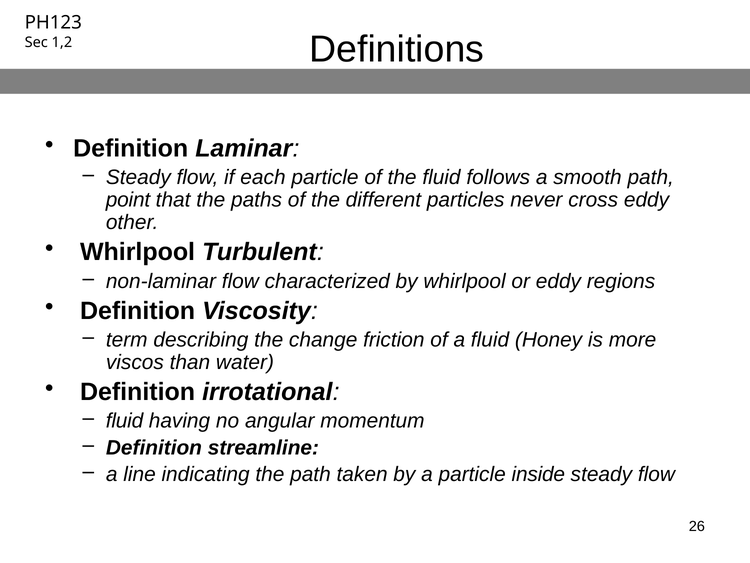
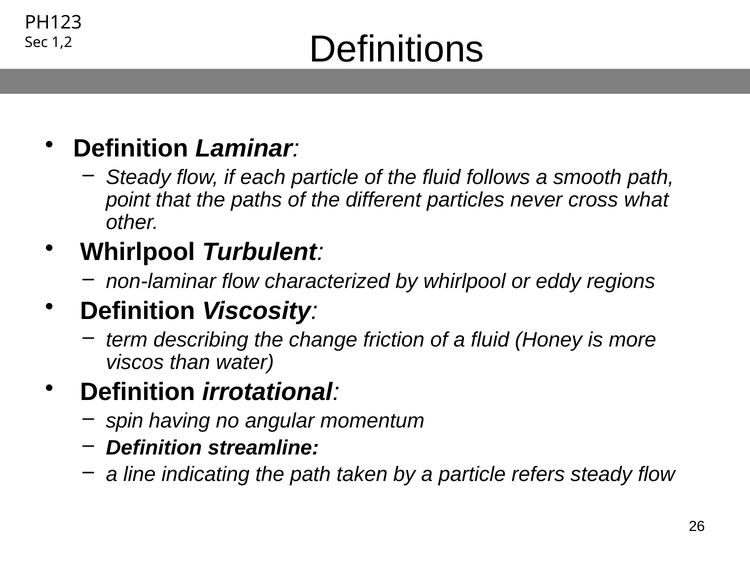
cross eddy: eddy -> what (646, 200)
fluid: fluid -> spin (125, 421)
inside: inside -> refers (538, 474)
